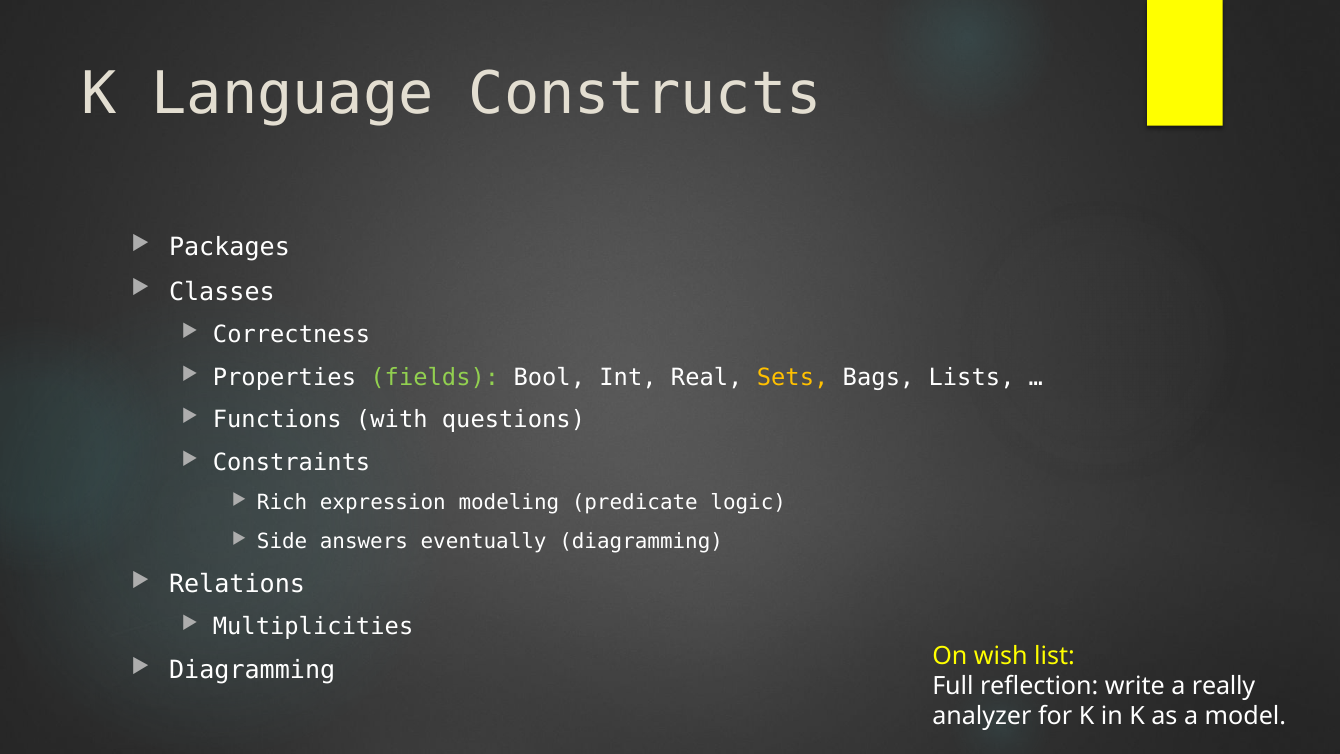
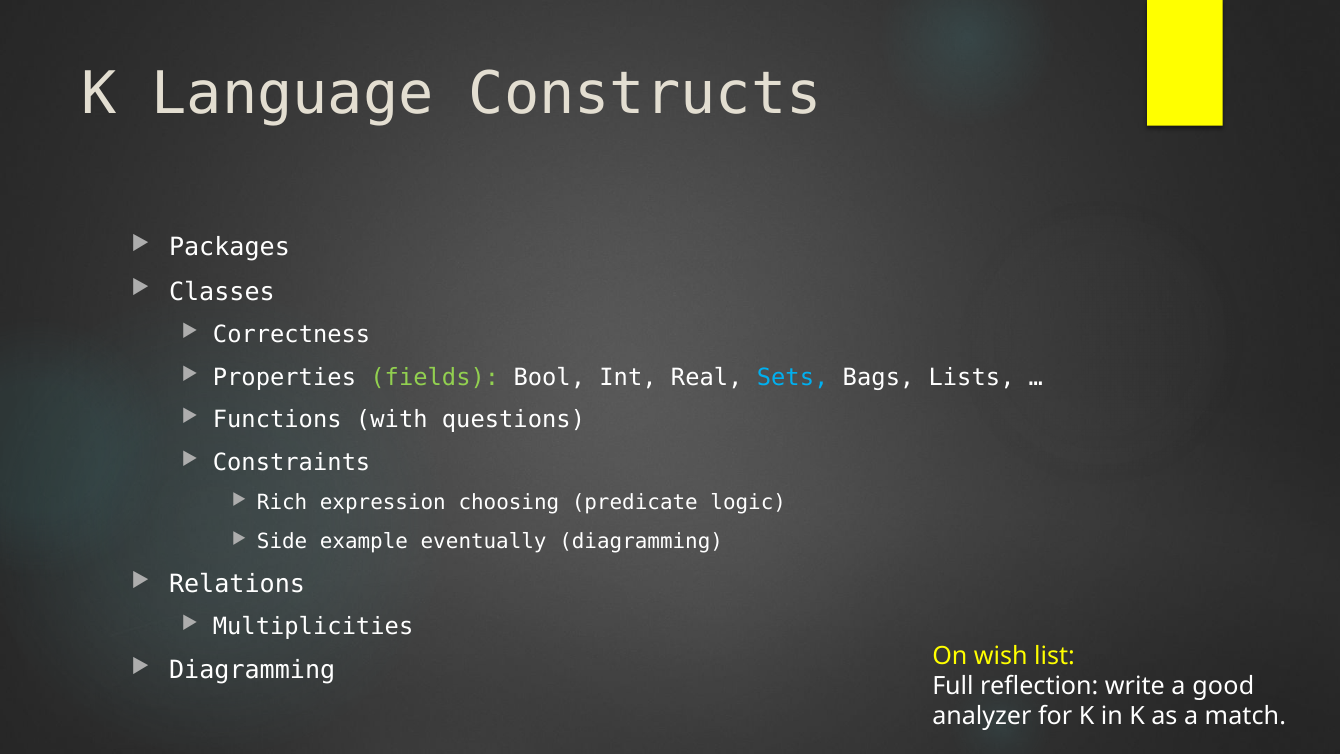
Sets colour: yellow -> light blue (793, 377)
modeling: modeling -> choosing (509, 503)
answers: answers -> example (364, 542)
really: really -> good (1223, 686)
model: model -> match (1245, 716)
